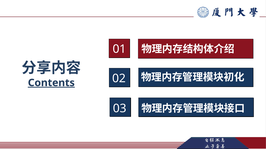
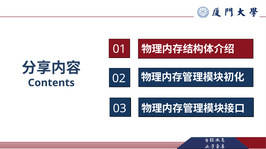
Contents underline: present -> none (51, 83)
